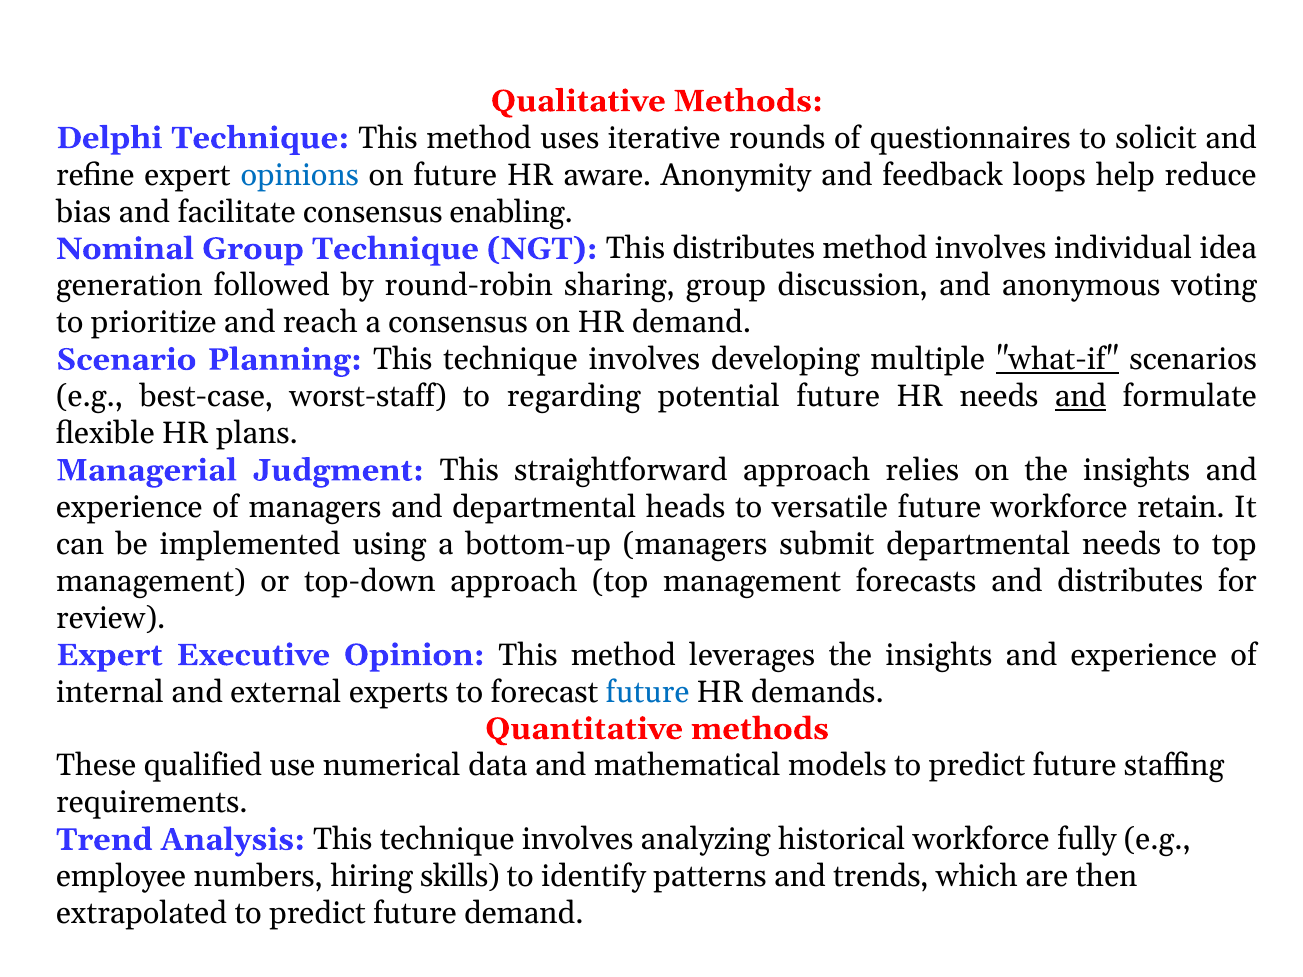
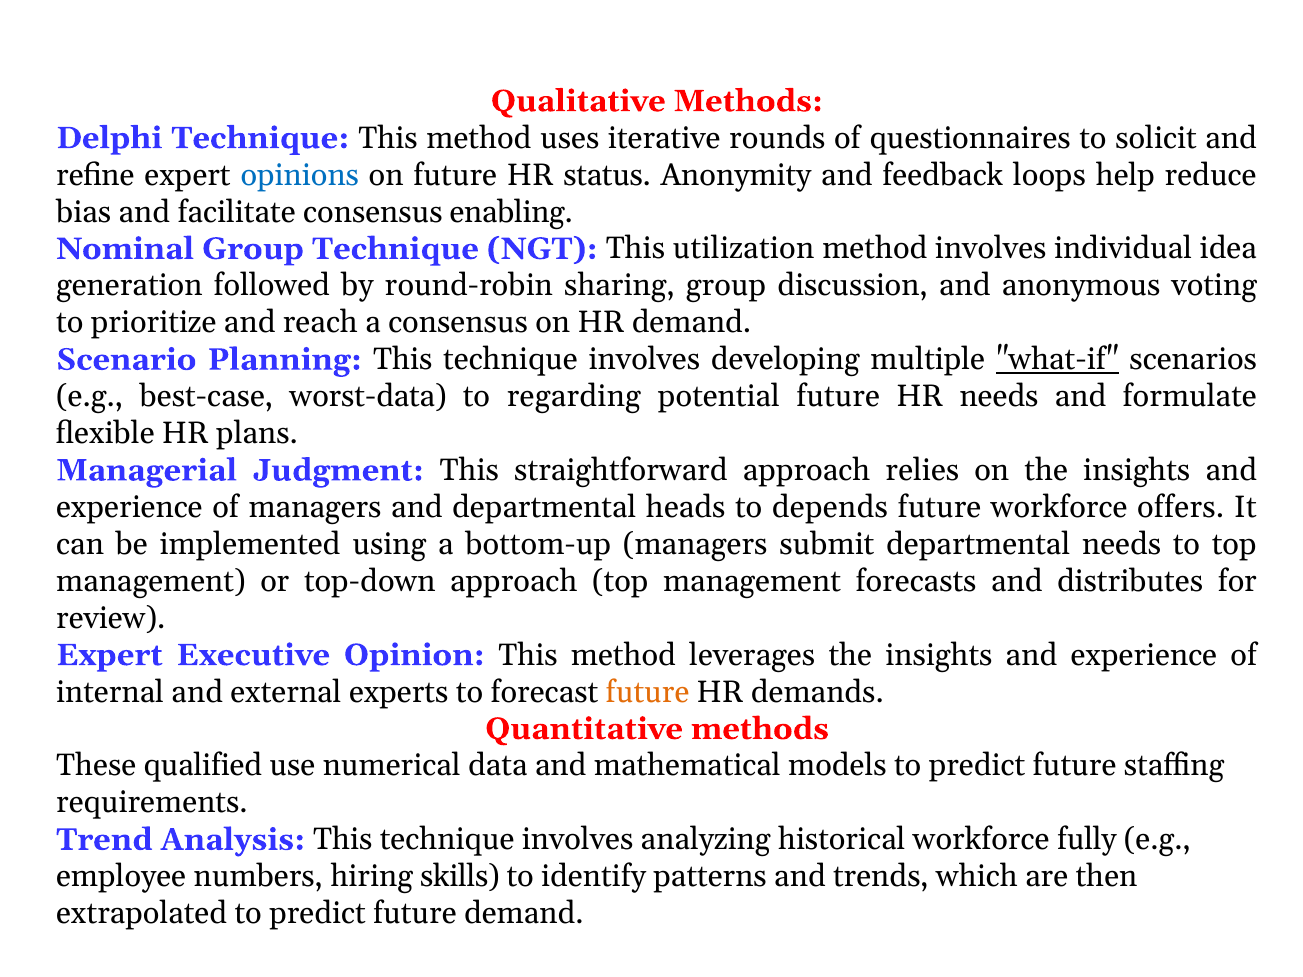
aware: aware -> status (607, 175)
This distributes: distributes -> utilization (744, 249)
worst-staff: worst-staff -> worst-data (368, 397)
and underline: present -> none (1081, 397)
versatile: versatile -> depends (830, 507)
retain: retain -> offers (1181, 507)
future colour: blue -> orange (648, 692)
